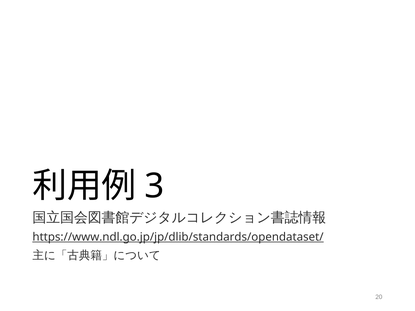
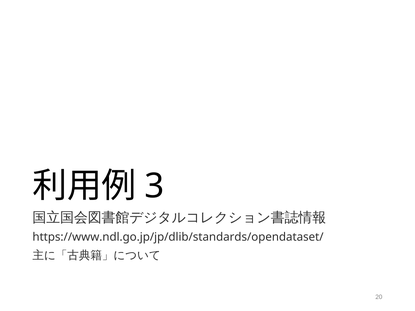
https://www.ndl.go.jp/jp/dlib/standards/opendataset/ underline: present -> none (178, 237)
